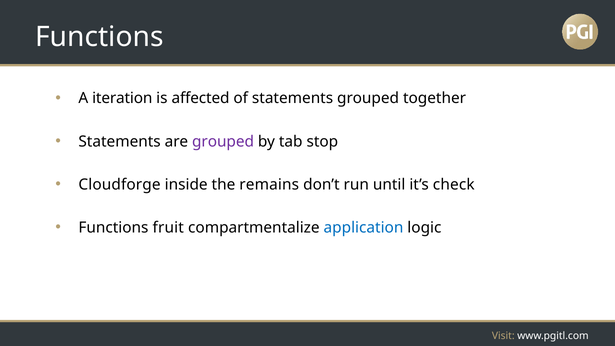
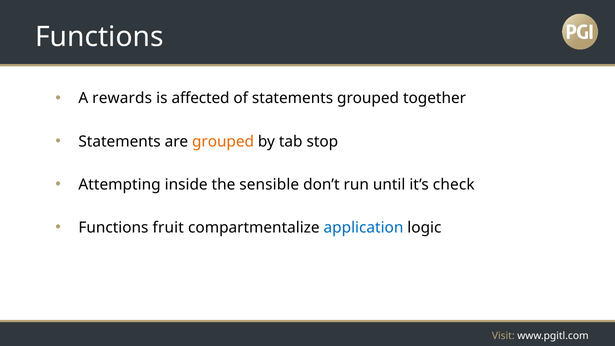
iteration: iteration -> rewards (122, 98)
grouped colour: purple -> orange (223, 141)
Cloudforge: Cloudforge -> Attempting (120, 184)
remains: remains -> sensible (269, 184)
